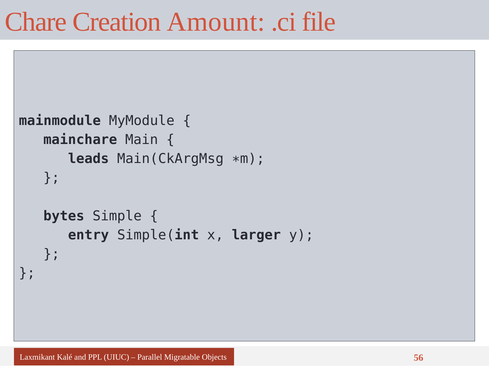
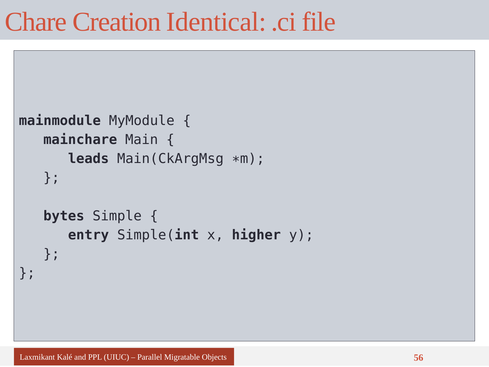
Amount: Amount -> Identical (216, 22)
larger: larger -> higher (256, 235)
